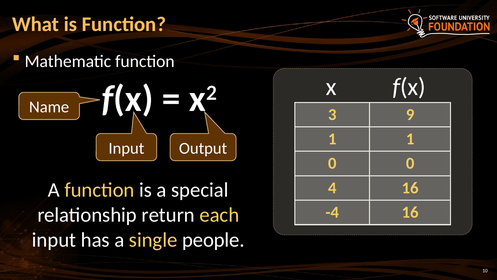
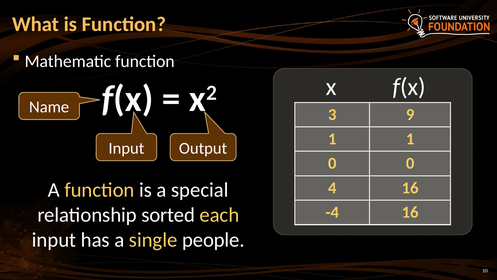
return: return -> sorted (168, 215)
